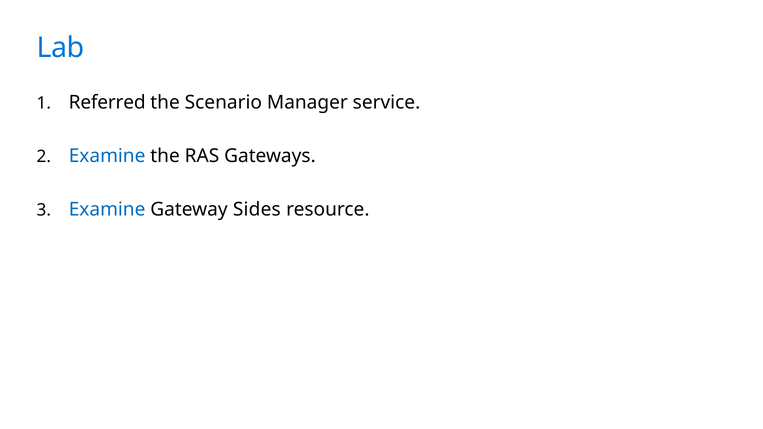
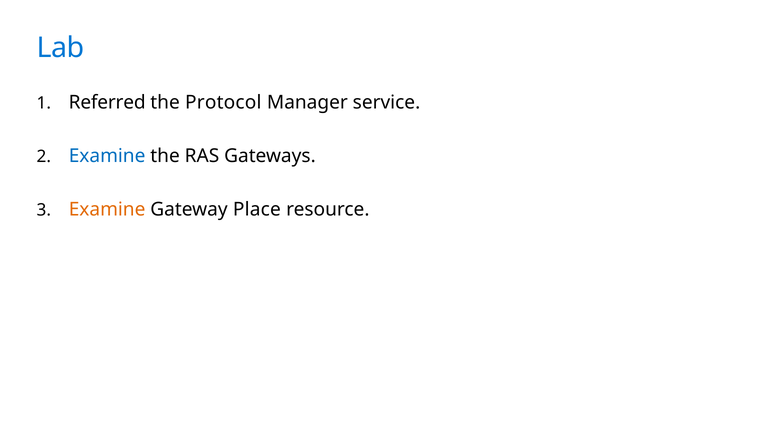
Scenario: Scenario -> Protocol (223, 103)
Examine colour: blue -> orange (107, 209)
Sides: Sides -> Place (257, 209)
